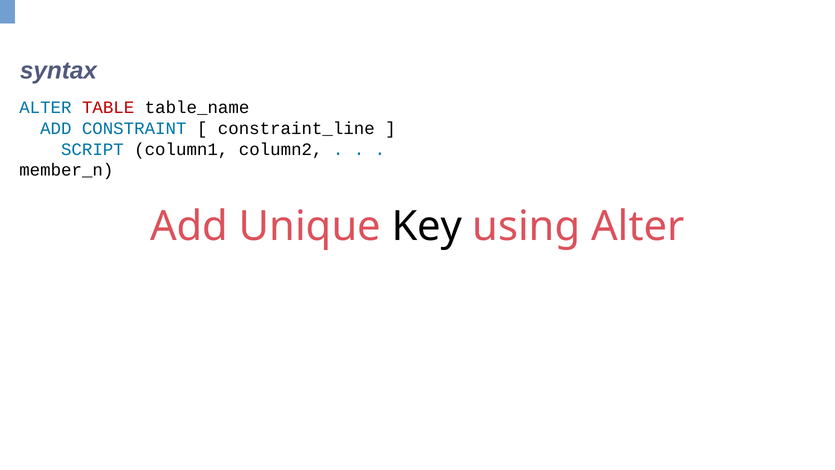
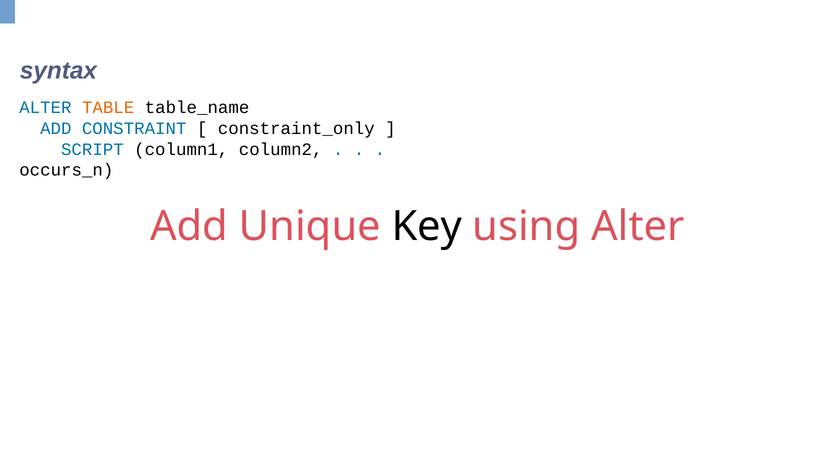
TABLE colour: red -> orange (108, 107)
constraint_line: constraint_line -> constraint_only (296, 128)
member_n: member_n -> occurs_n (66, 170)
